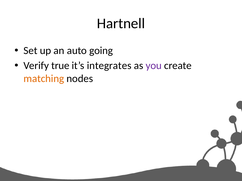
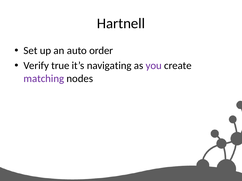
going: going -> order (101, 51)
integrates: integrates -> navigating (109, 66)
matching colour: orange -> purple (44, 79)
